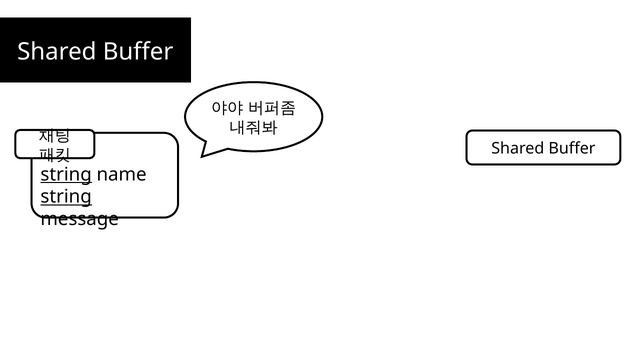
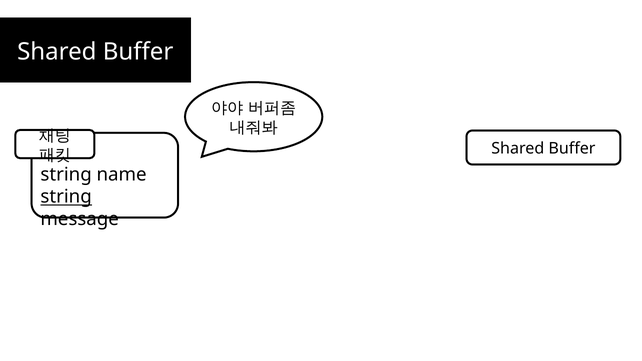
string underline: present -> none (66, 174)
